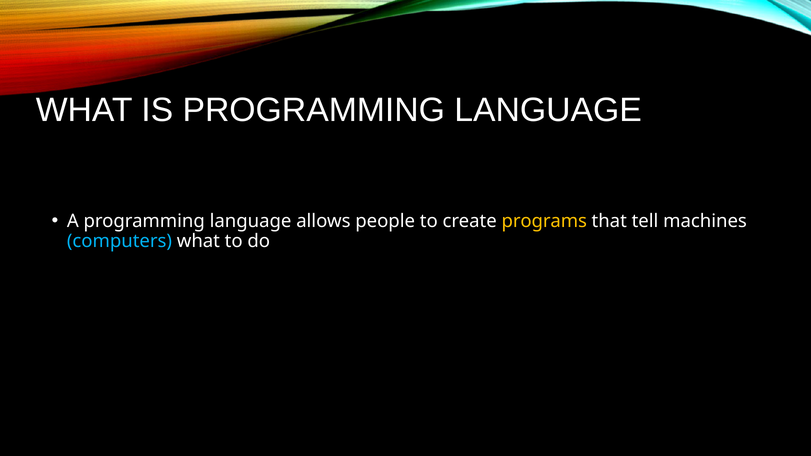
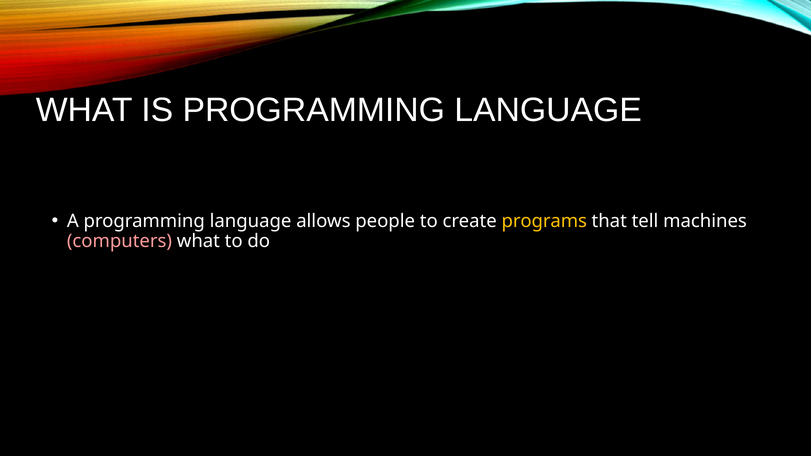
computers colour: light blue -> pink (119, 241)
